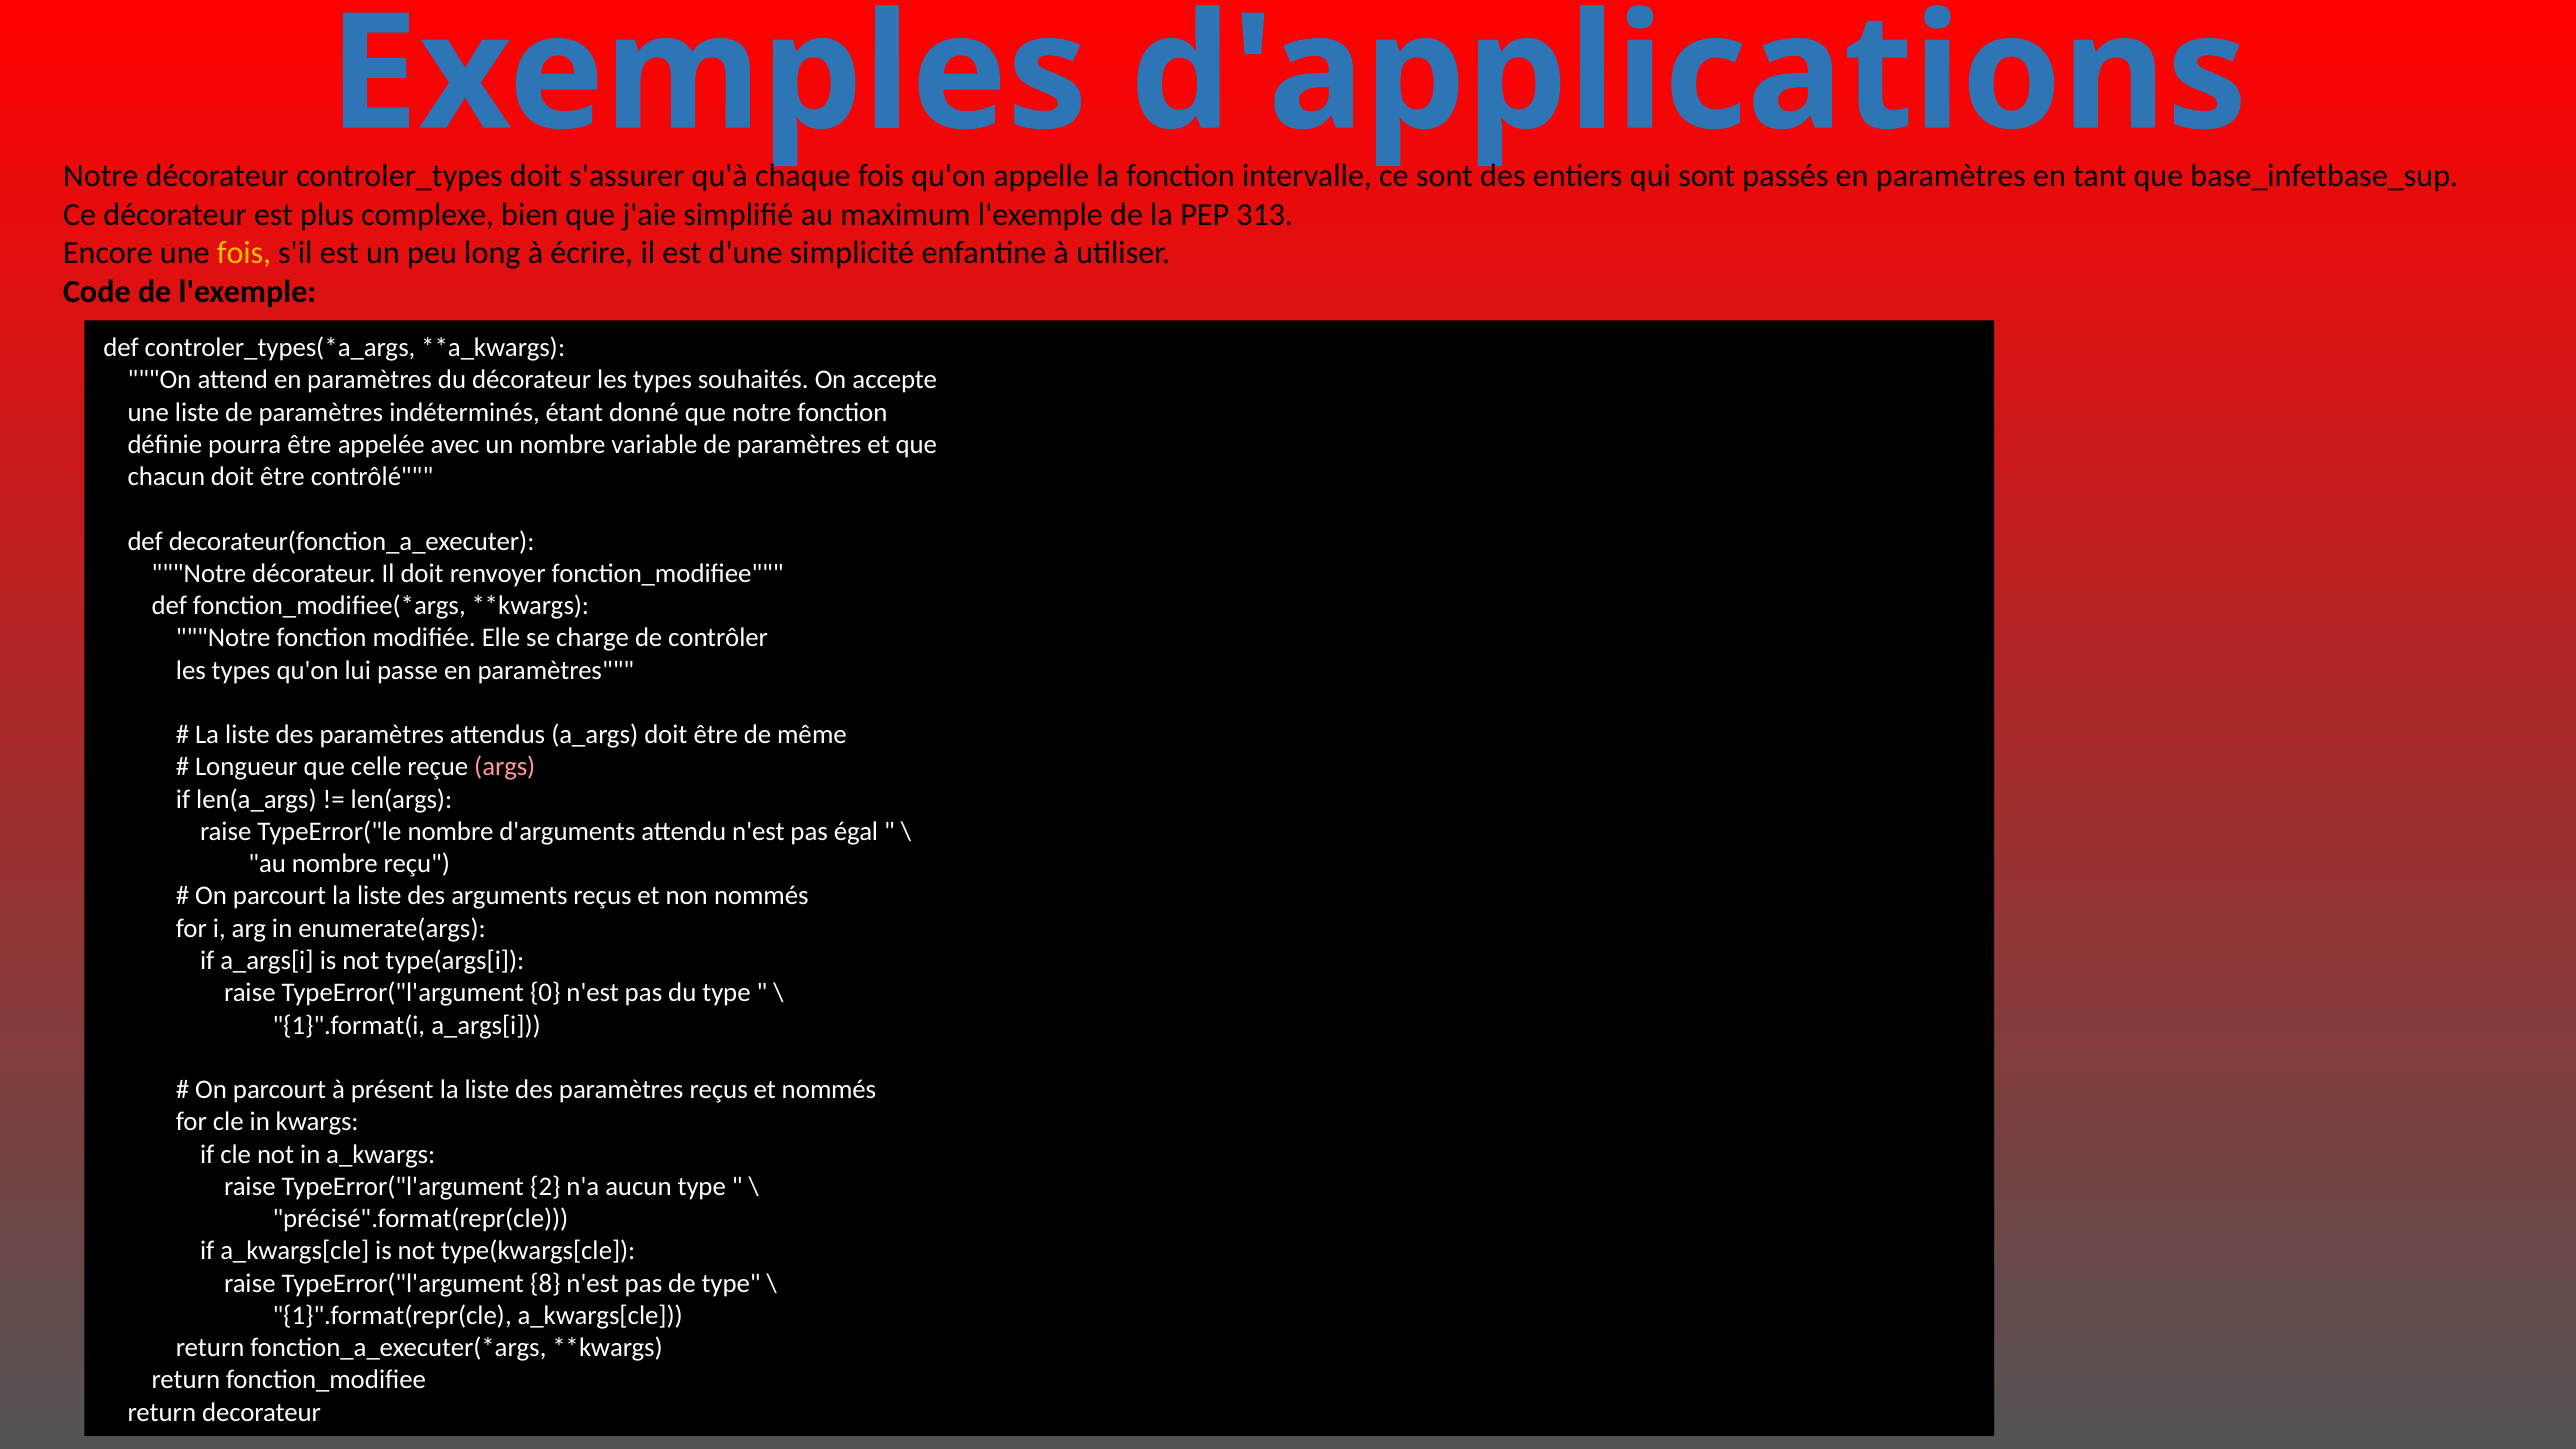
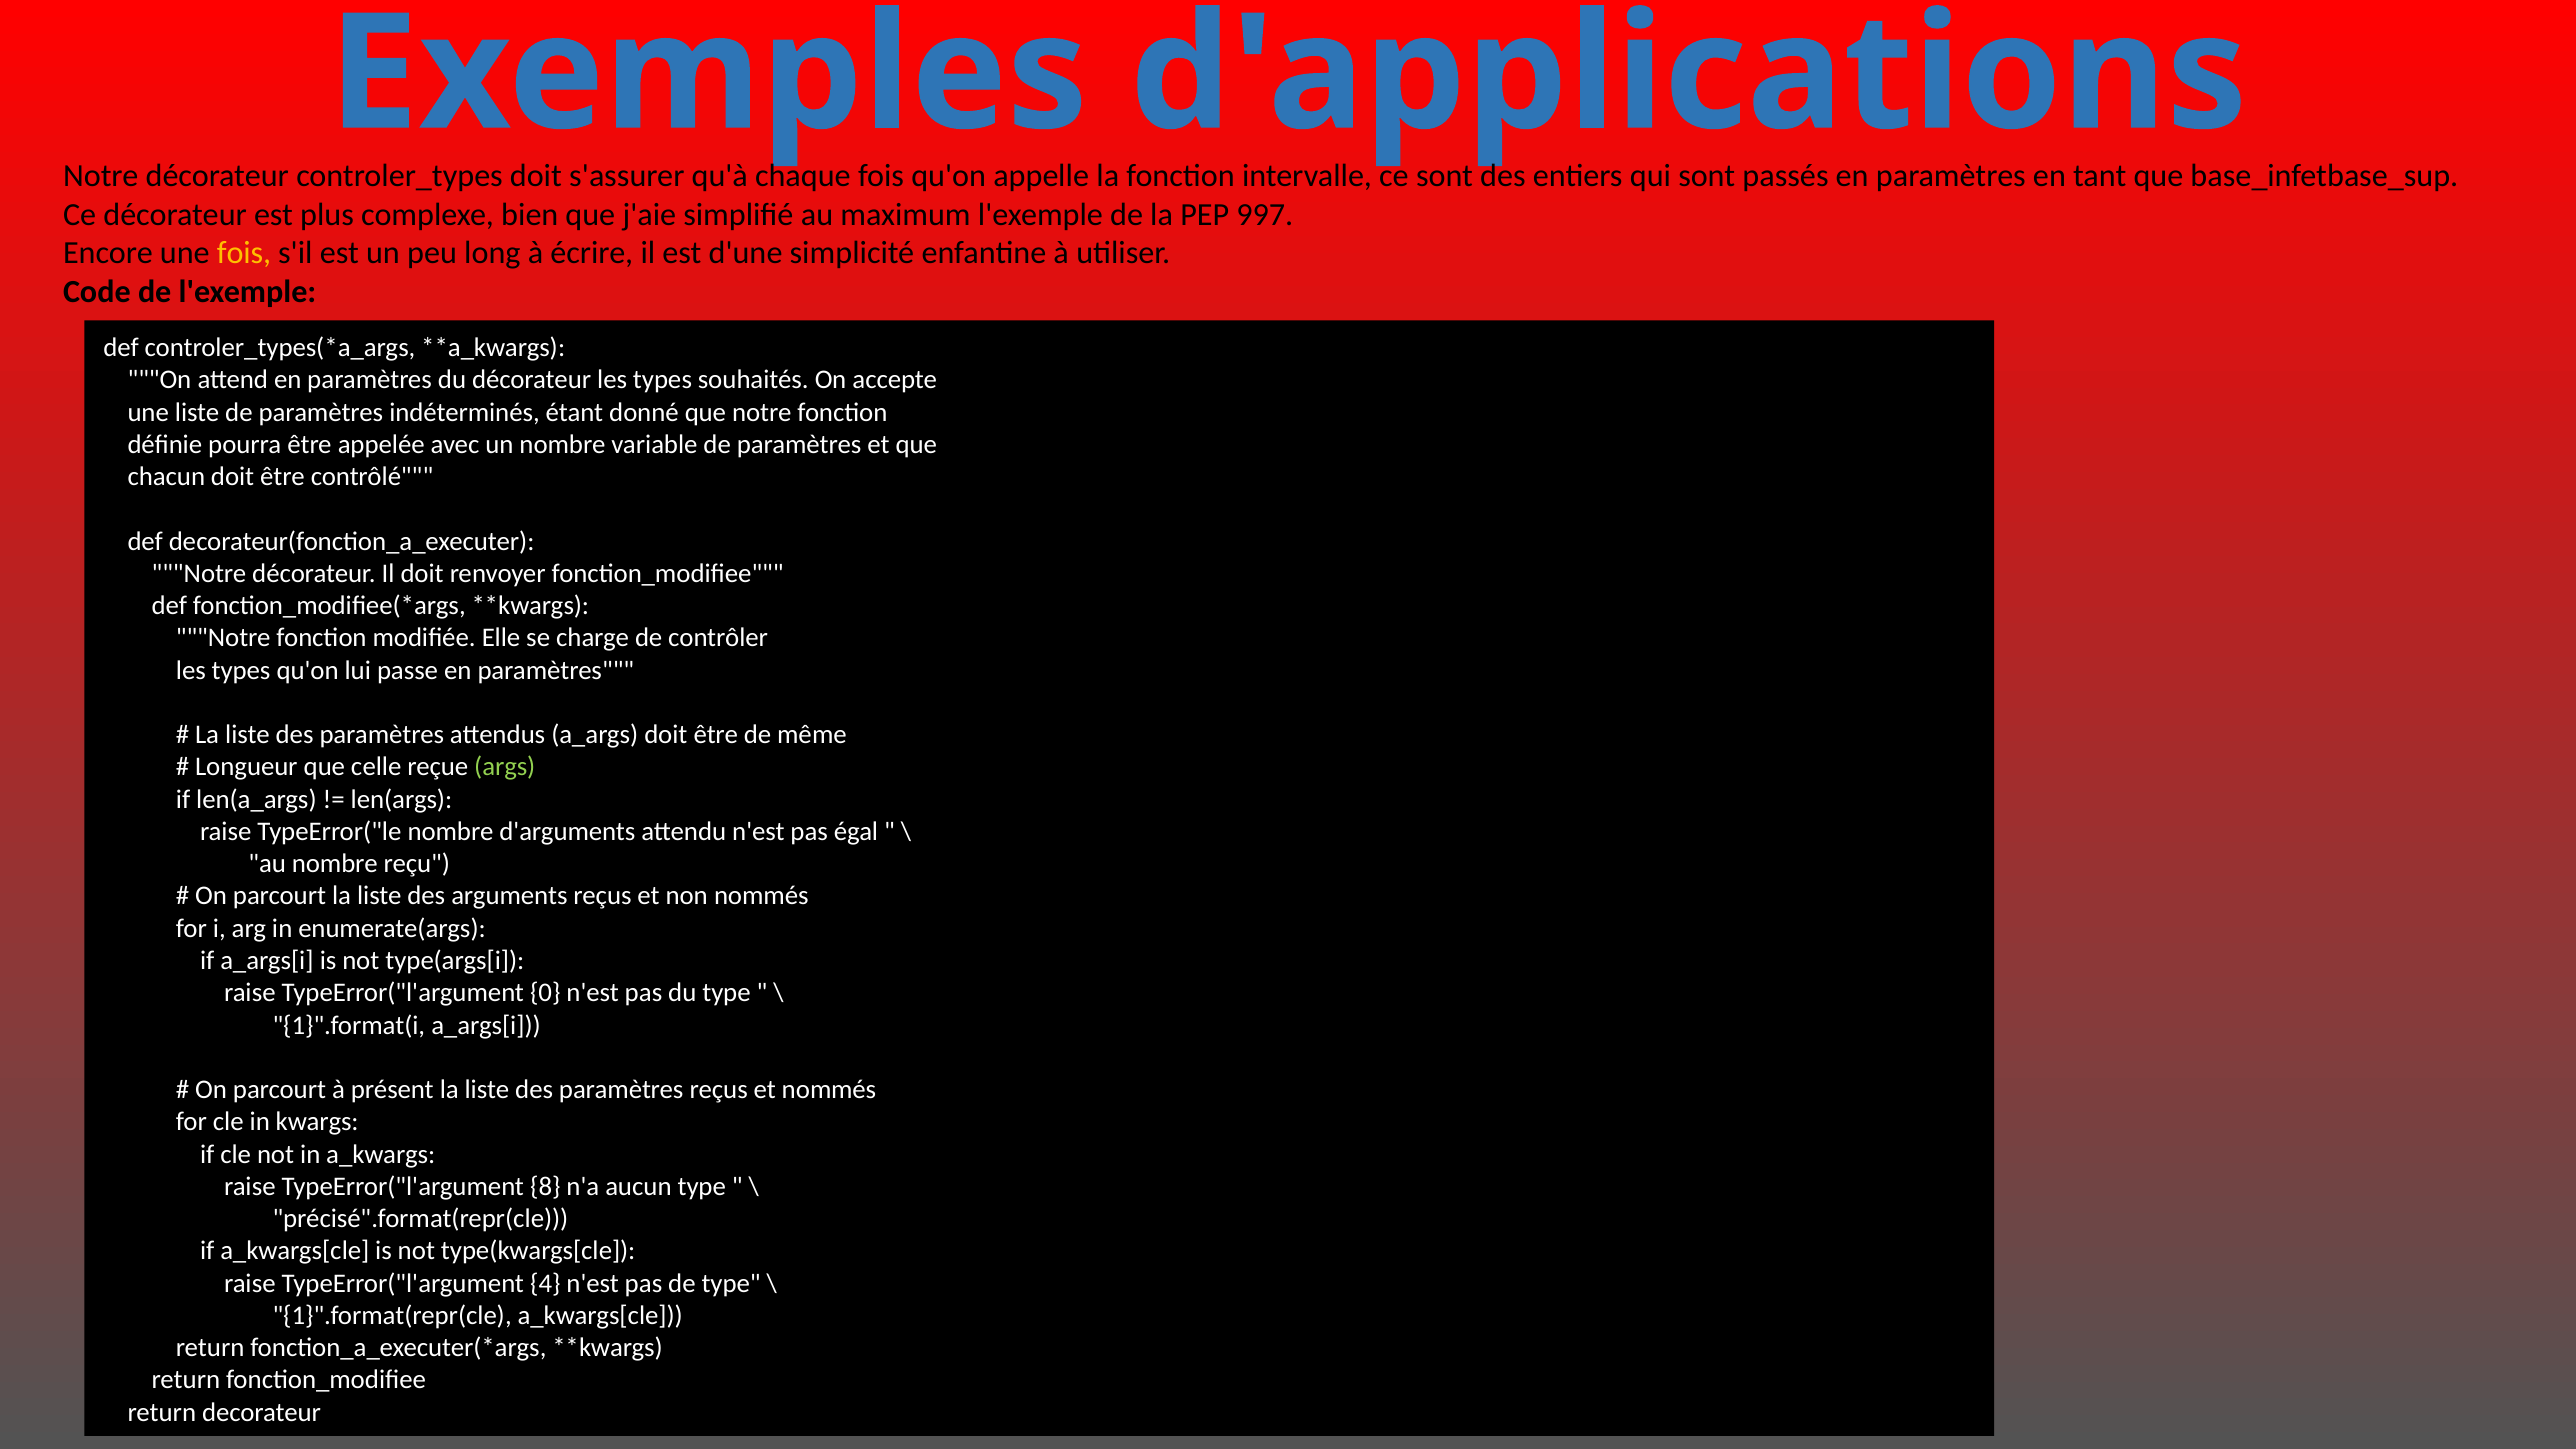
313: 313 -> 997 (1265, 215)
args colour: pink -> light green (505, 767)
2: 2 -> 8 (545, 1186)
8: 8 -> 4 (545, 1283)
